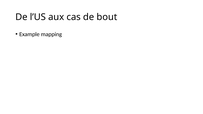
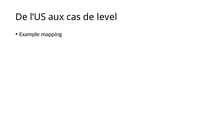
bout: bout -> level (107, 17)
